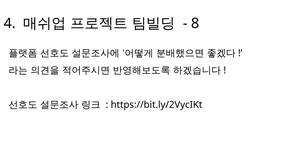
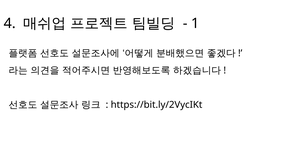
8: 8 -> 1 (195, 23)
